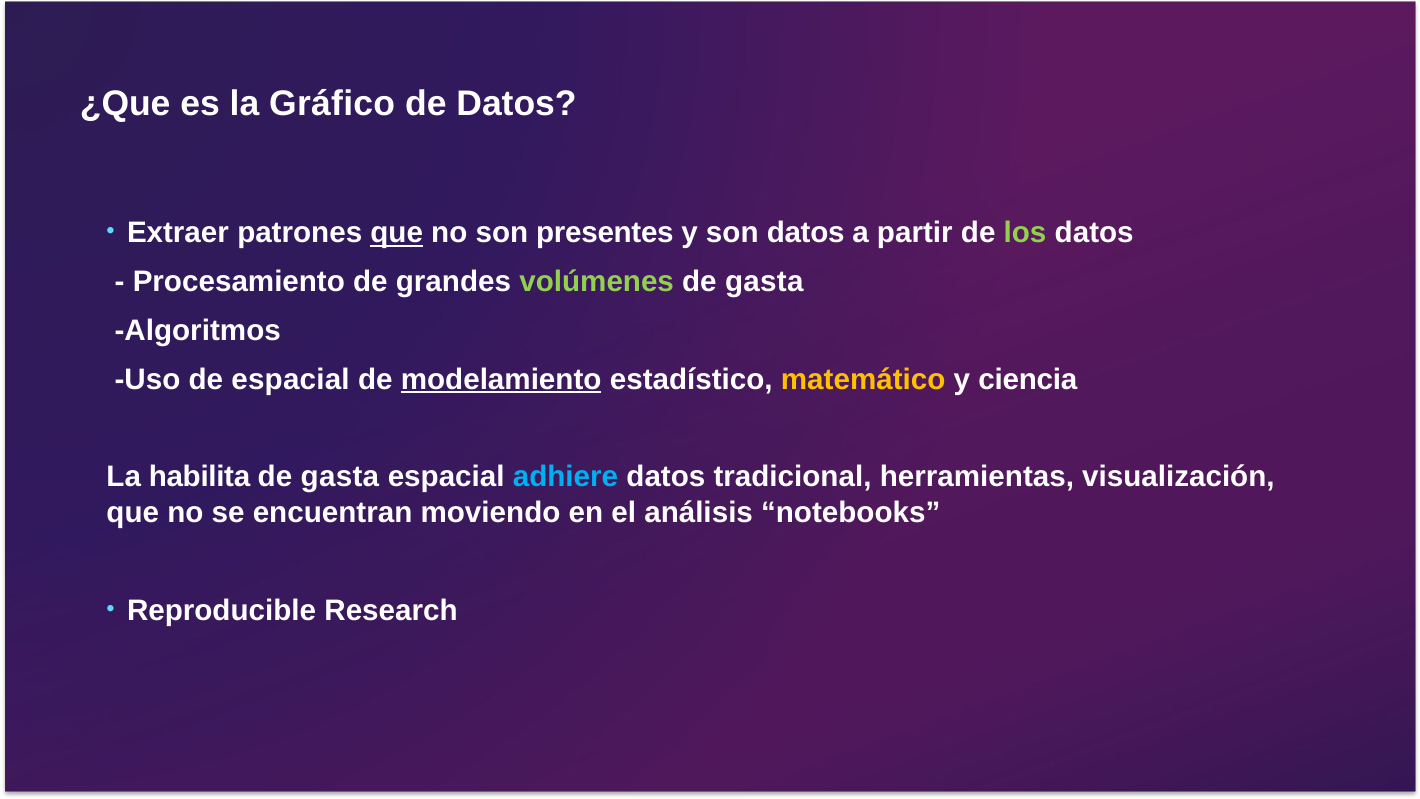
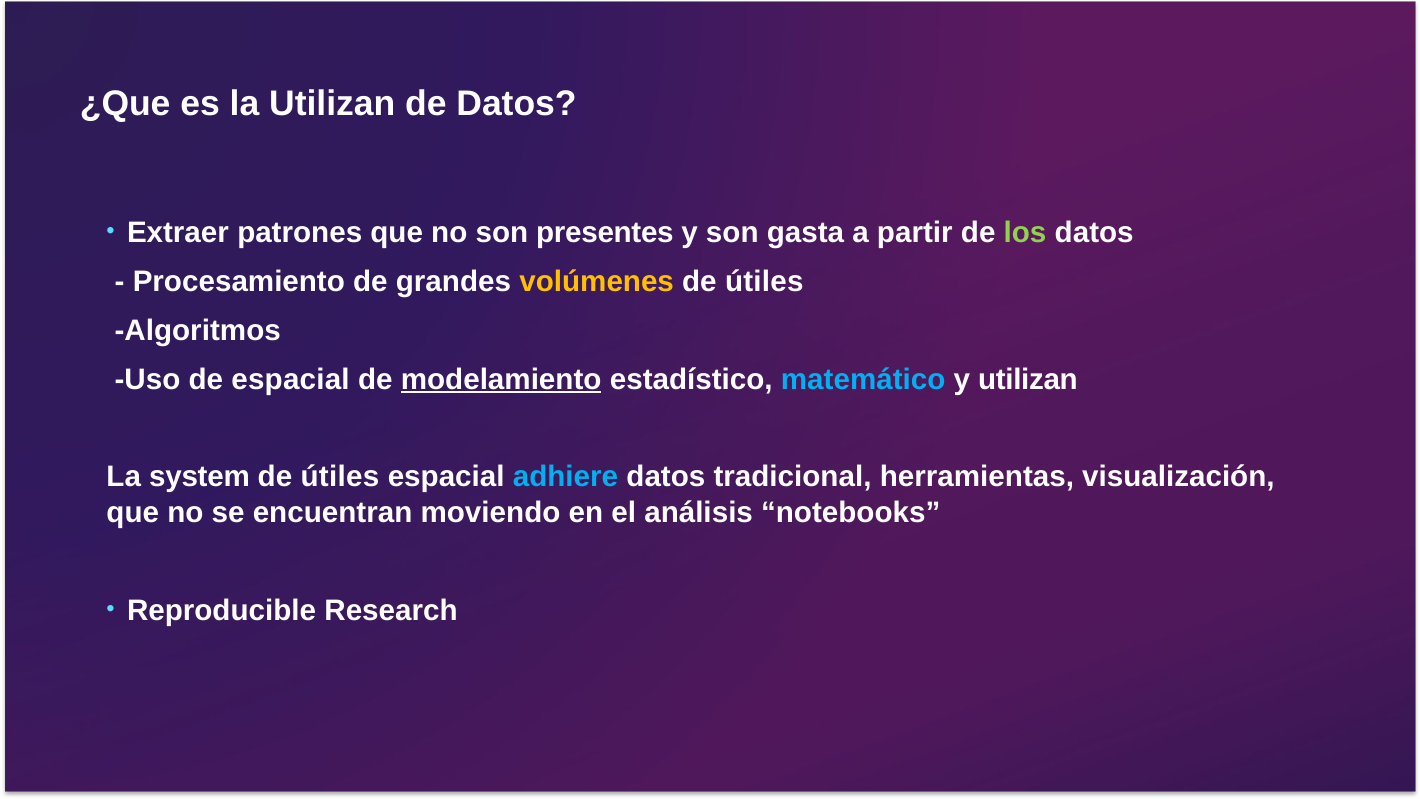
la Gráfico: Gráfico -> Utilizan (332, 103)
que underline: present -> none (397, 233)
son datos: datos -> gasta (806, 233)
volúmenes colour: light green -> yellow (597, 282)
gasta: gasta -> útiles (764, 282)
matemático colour: yellow -> light blue (863, 379)
y ciencia: ciencia -> utilizan (1028, 379)
habilita: habilita -> system (200, 477)
gasta: gasta -> útiles (340, 477)
